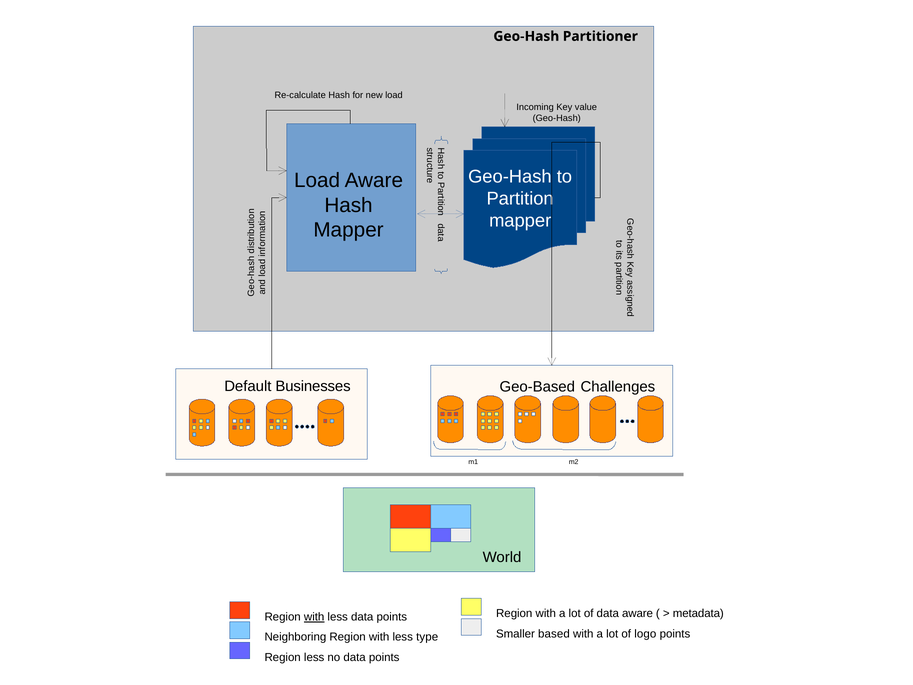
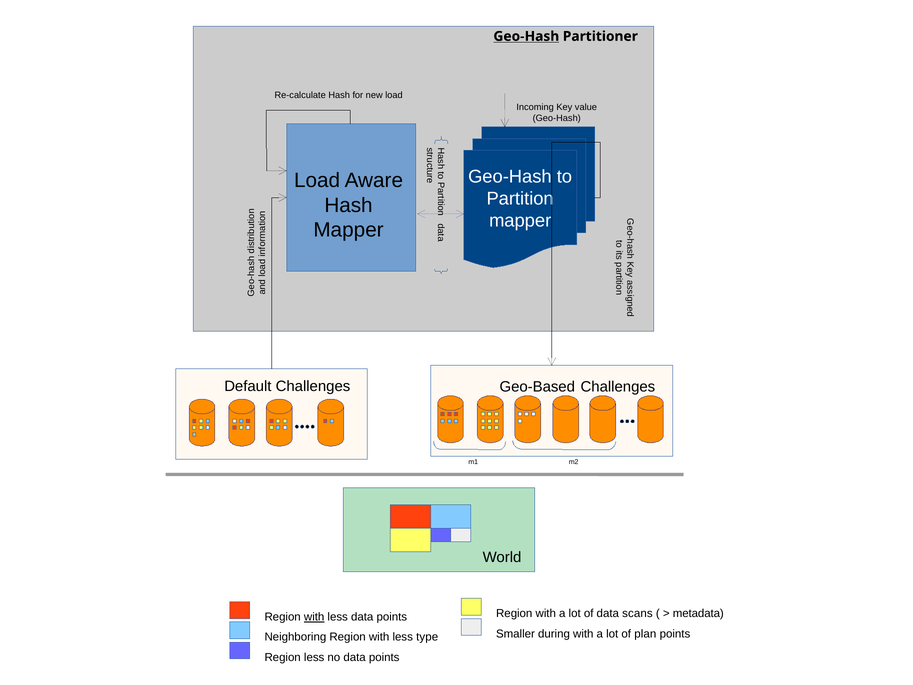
Geo-Hash underline: none -> present (526, 36)
Default Businesses: Businesses -> Challenges (313, 386)
data aware: aware -> scans (637, 613)
based: based -> during (554, 633)
logo: logo -> plan (645, 633)
